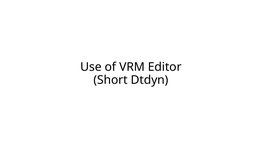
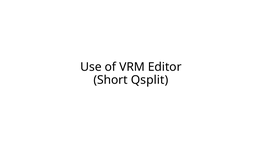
Dtdyn: Dtdyn -> Qsplit (150, 80)
